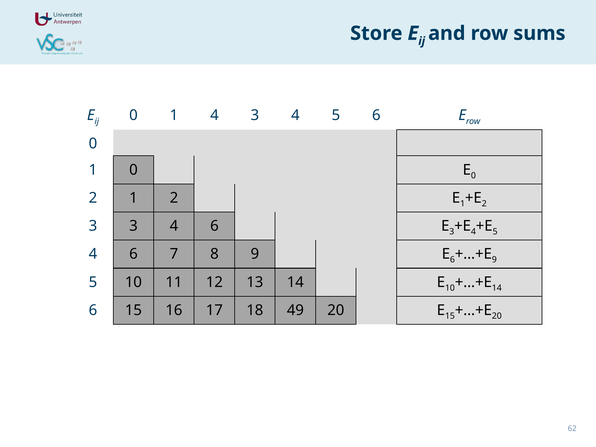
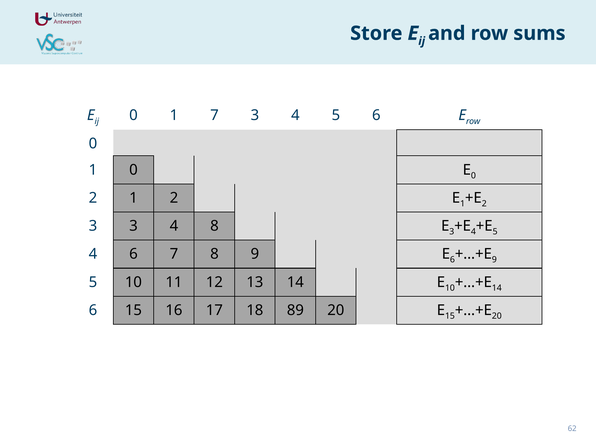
1 4: 4 -> 7 (214, 115)
3 4 6: 6 -> 8 (214, 226)
49: 49 -> 89 (295, 310)
